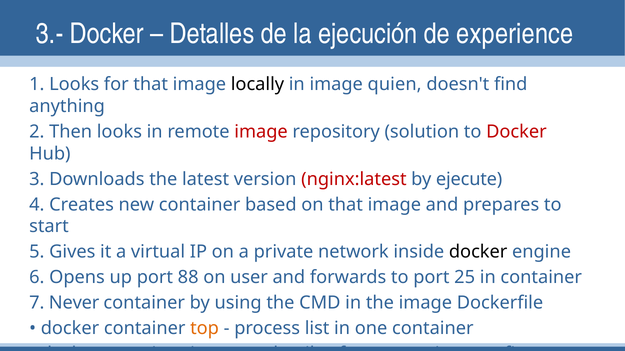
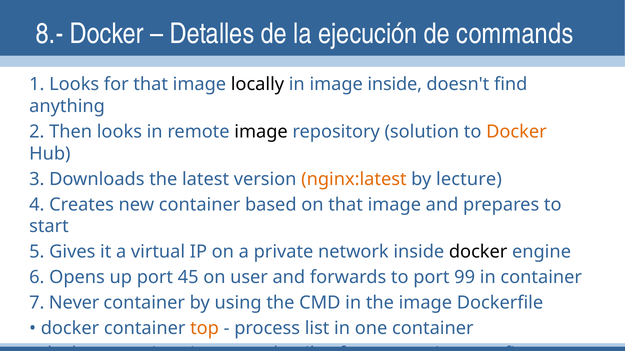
3.-: 3.- -> 8.- (50, 34)
experience: experience -> commands (515, 34)
image quien: quien -> inside (395, 85)
image colour: red -> black (261, 132)
Docker colour: red -> orange (516, 132)
nginx:latest colour: red -> orange (354, 179)
ejecute: ejecute -> lecture (469, 179)
88: 88 -> 45 (188, 278)
25: 25 -> 99 (465, 278)
